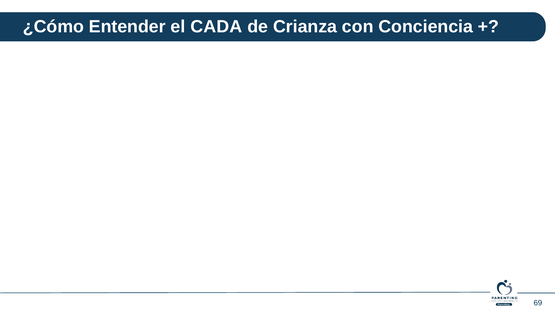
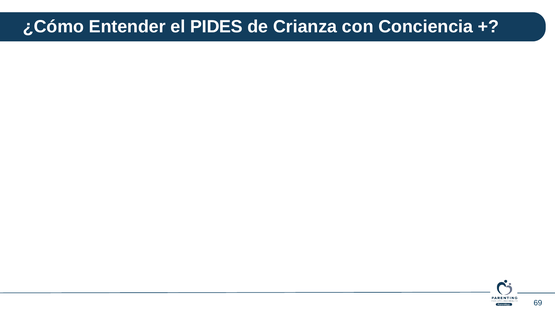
CADA: CADA -> PIDES (217, 27)
